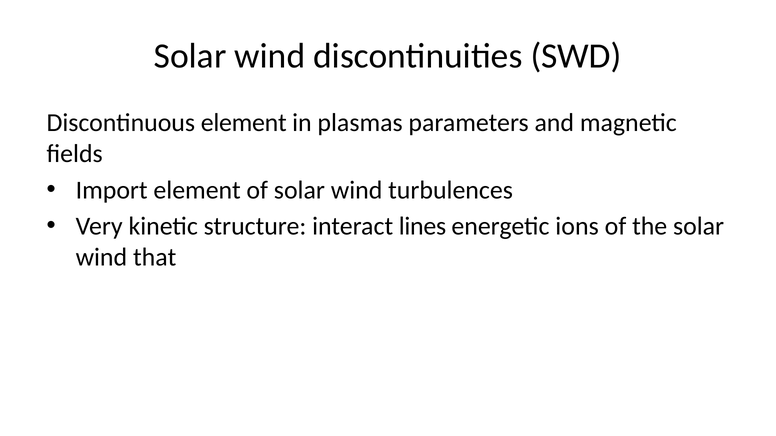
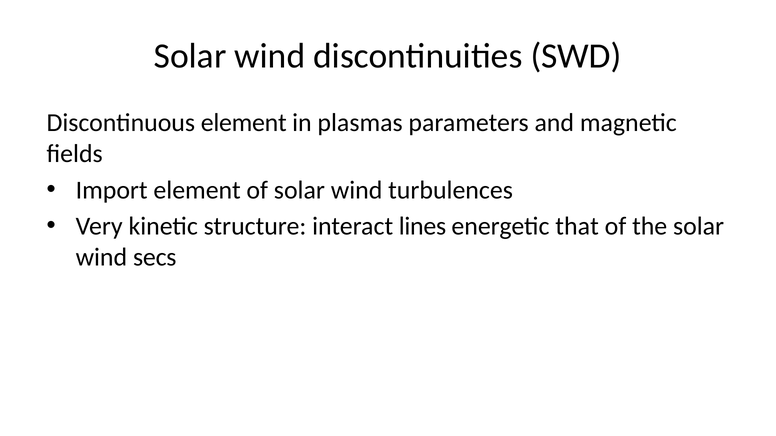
ions: ions -> that (577, 227)
that: that -> secs (155, 258)
